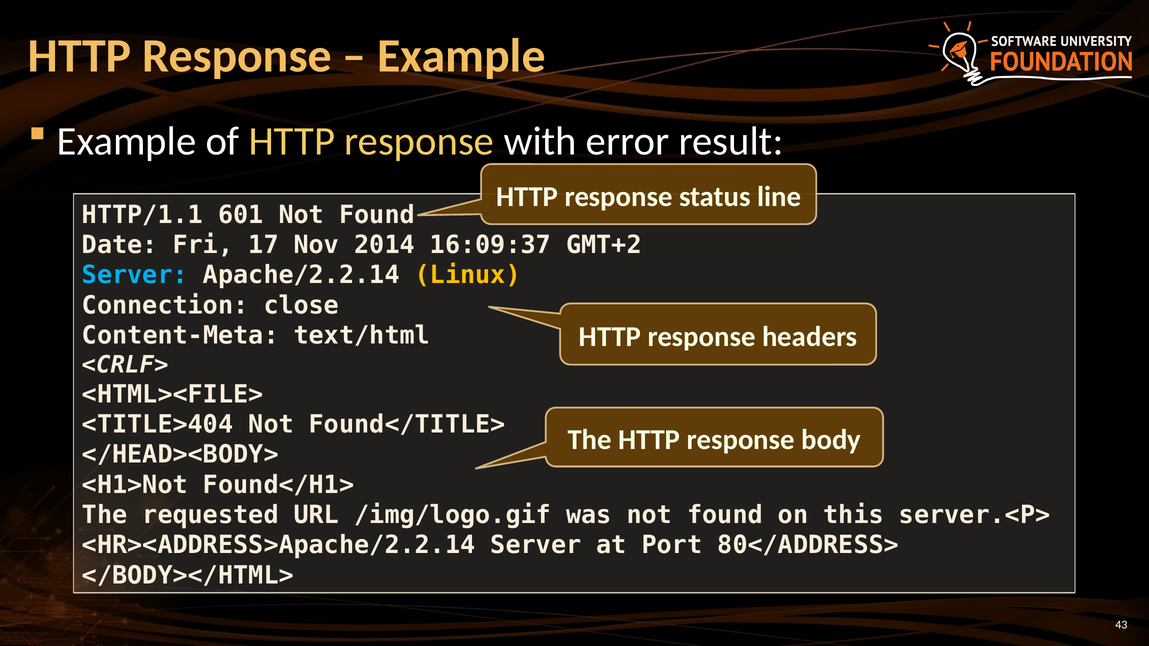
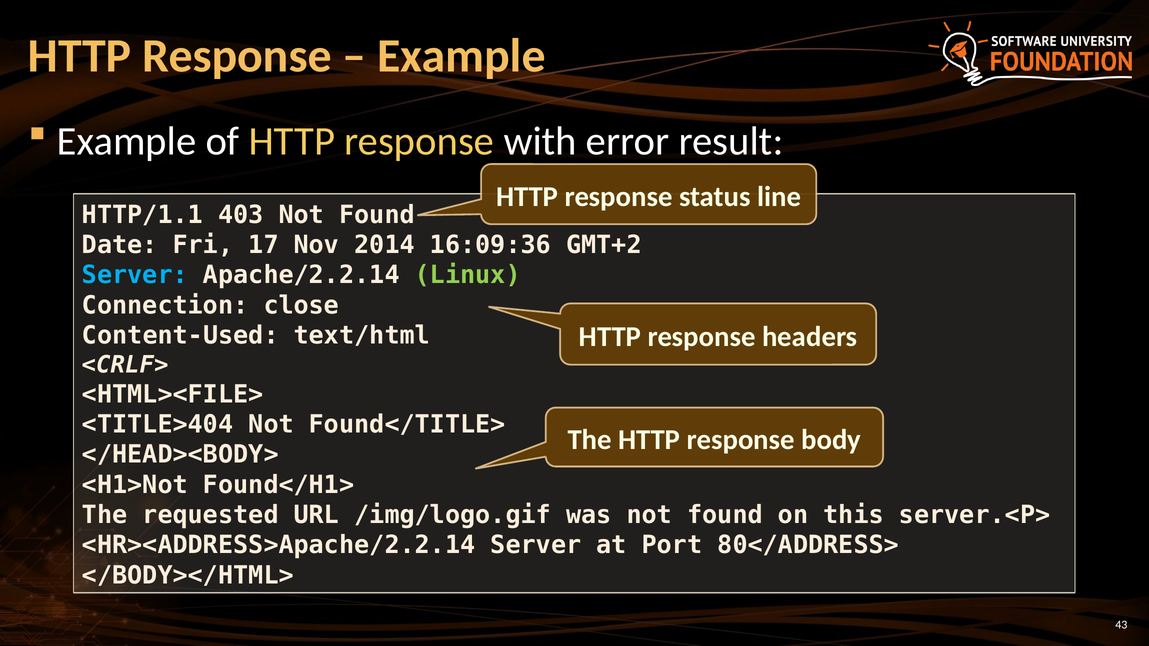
601: 601 -> 403 (241, 215)
16:09:37: 16:09:37 -> 16:09:36 (490, 245)
Linux colour: yellow -> light green (468, 275)
Content-Meta: Content-Meta -> Content-Used (180, 336)
